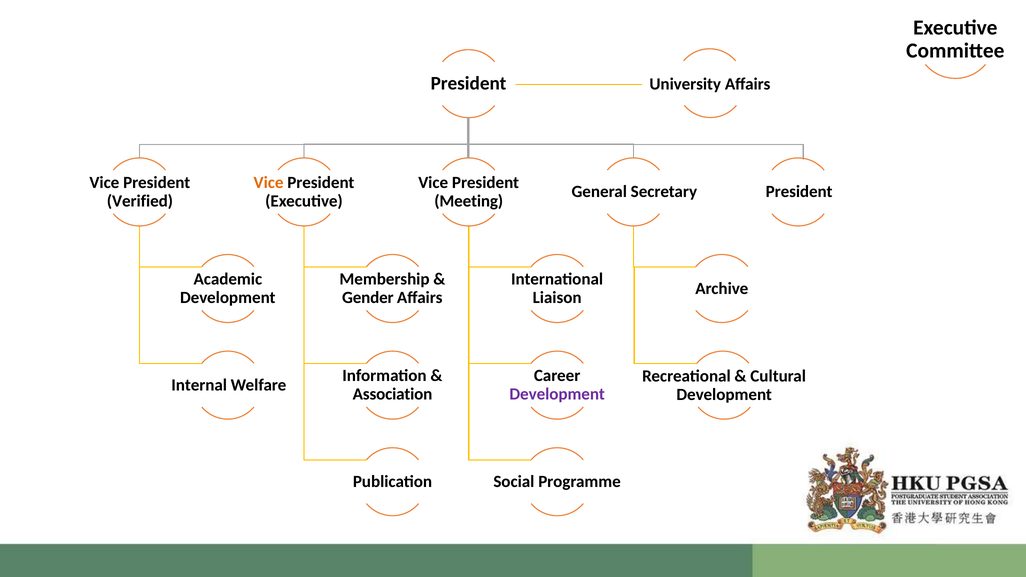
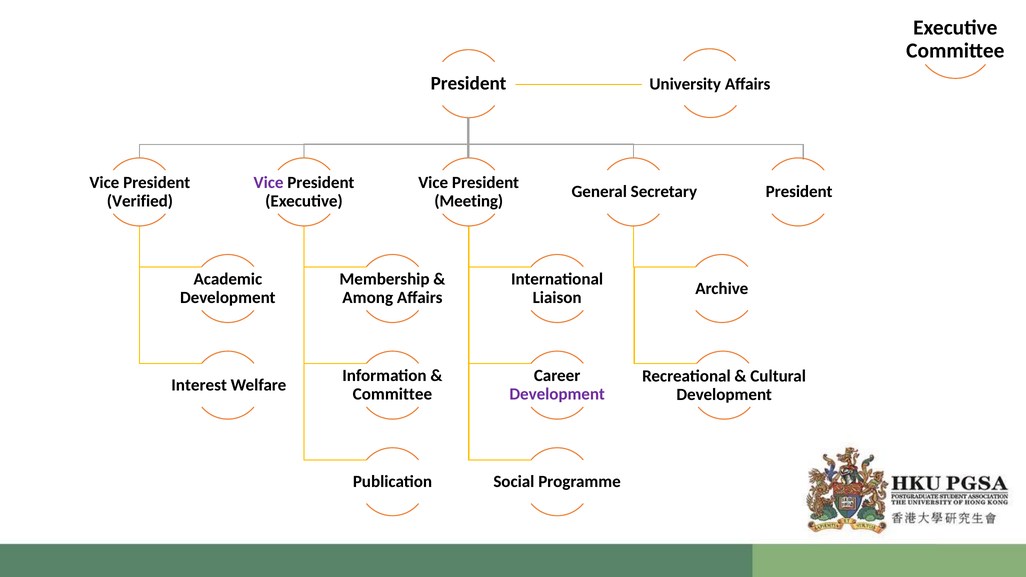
Vice colour: orange -> purple (269, 183)
Gender: Gender -> Among (368, 298)
Internal: Internal -> Interest (199, 385)
Association: Association -> Committee (392, 394)
